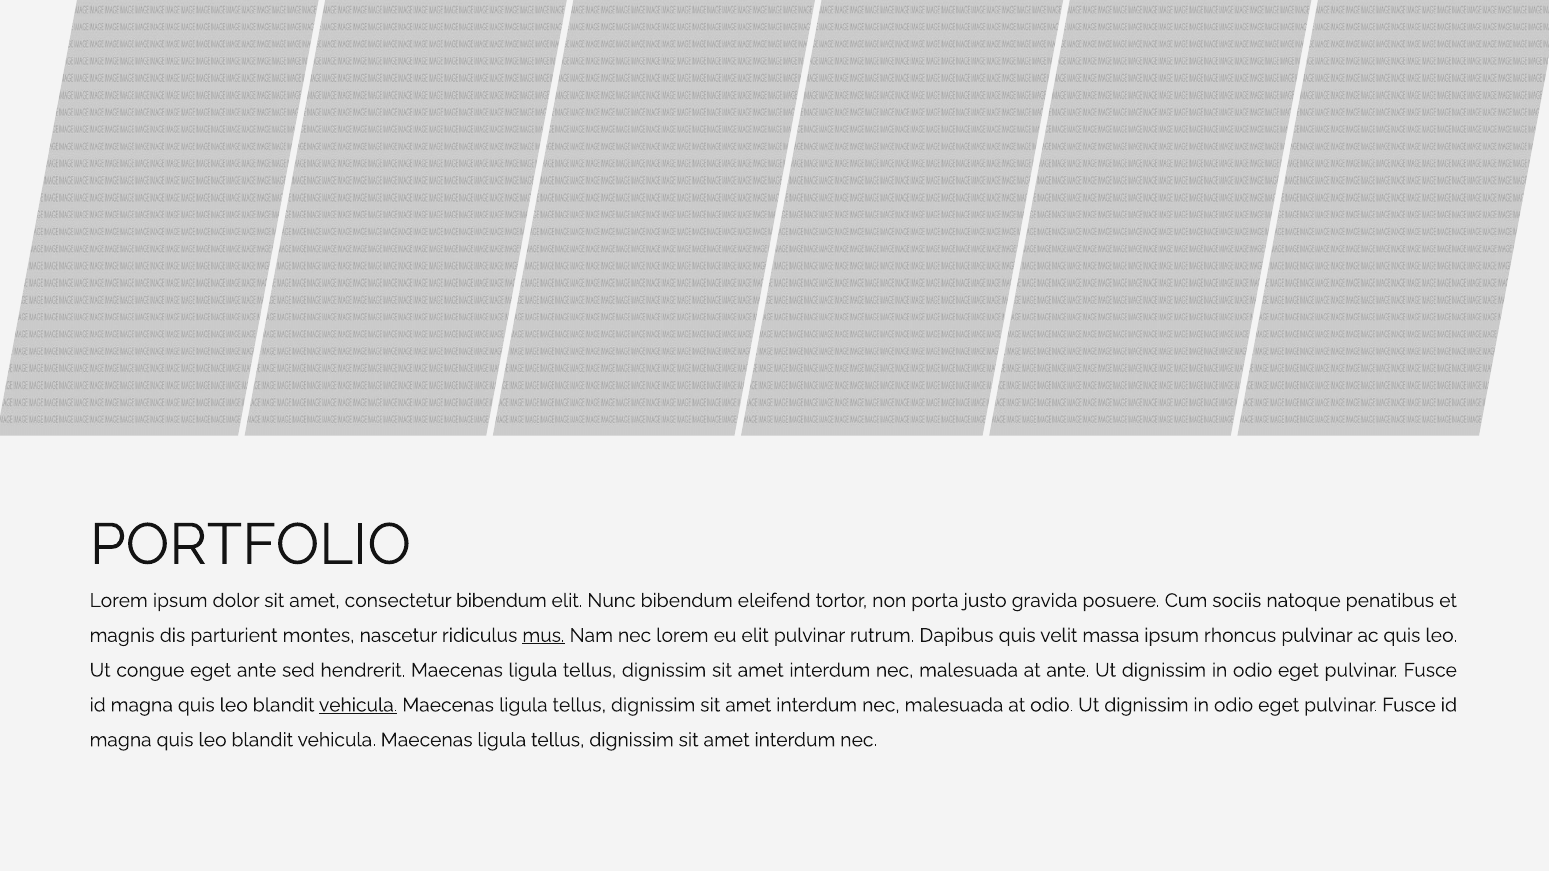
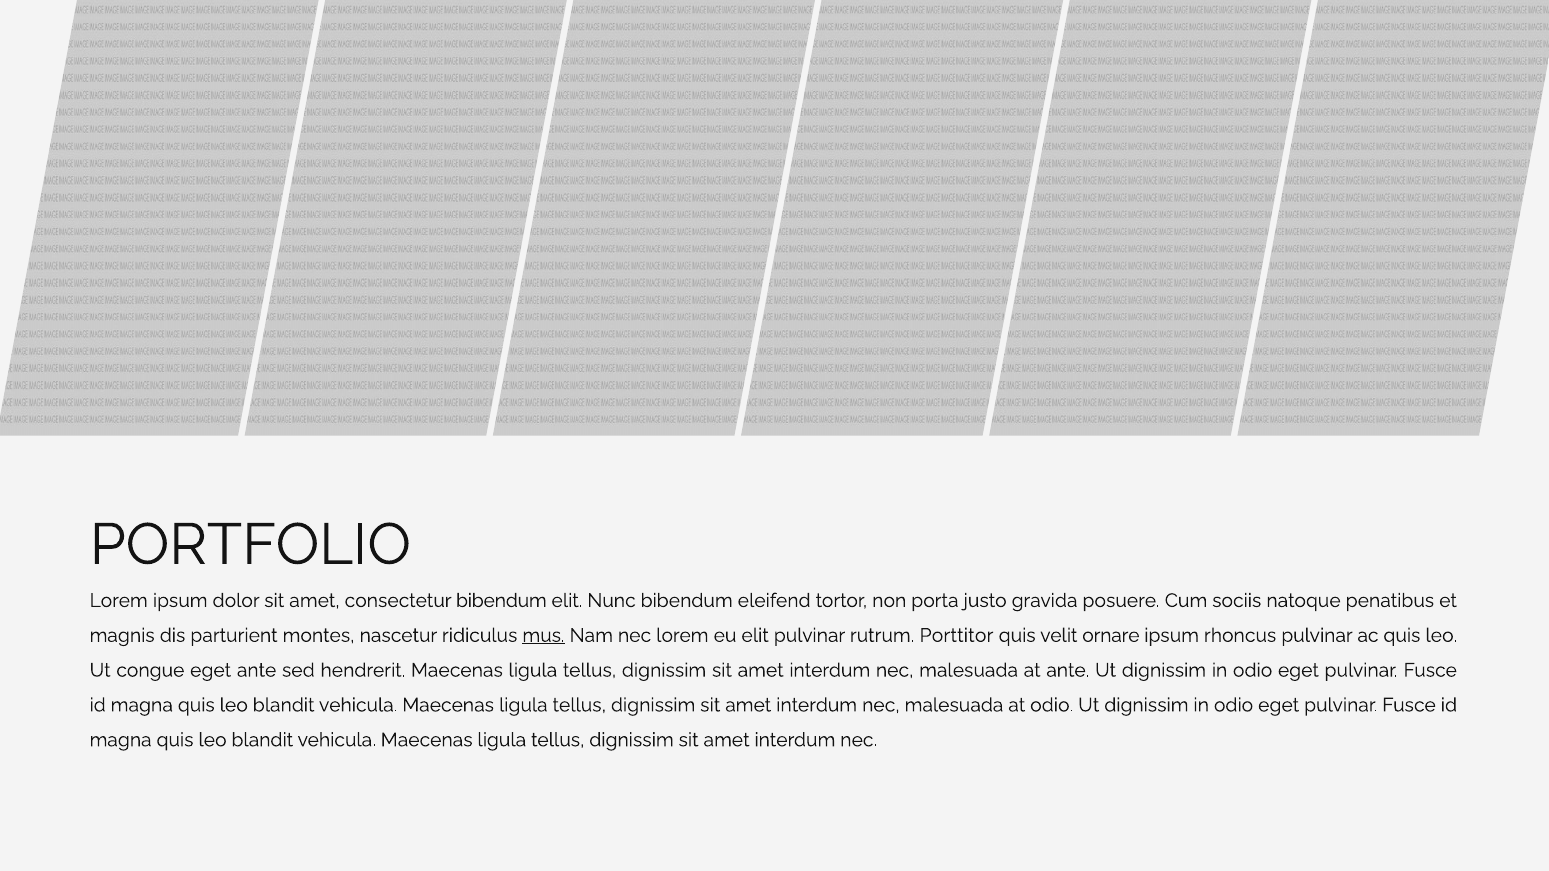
Dapibus: Dapibus -> Porttitor (956, 636)
massa: massa -> ornare (1111, 636)
vehicula underline: present -> none (358, 705)
